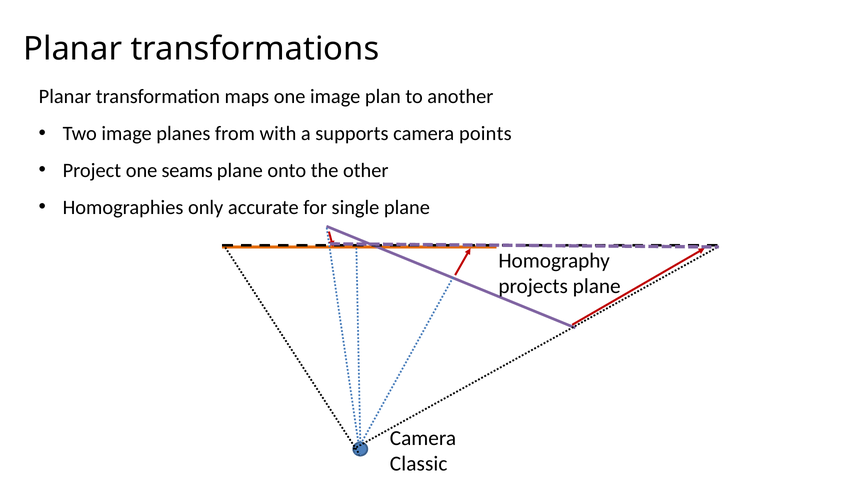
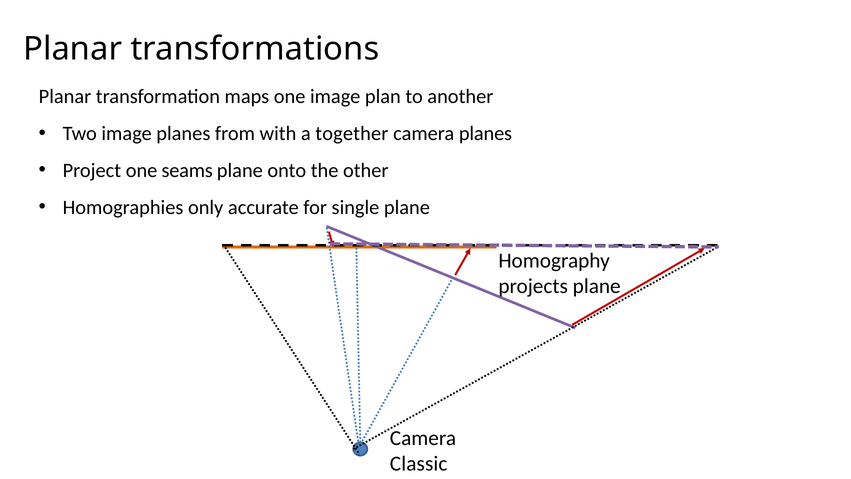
supports: supports -> together (352, 133)
camera points: points -> planes (485, 133)
